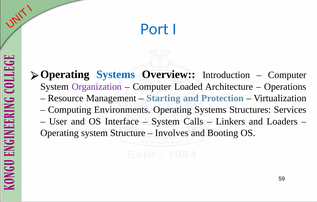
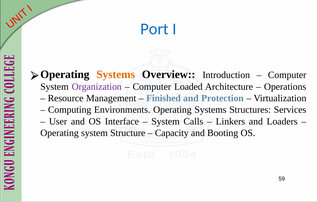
Systems colour: blue -> orange (116, 74)
Starting: Starting -> Finished (163, 98)
Involves: Involves -> Capacity (172, 133)
